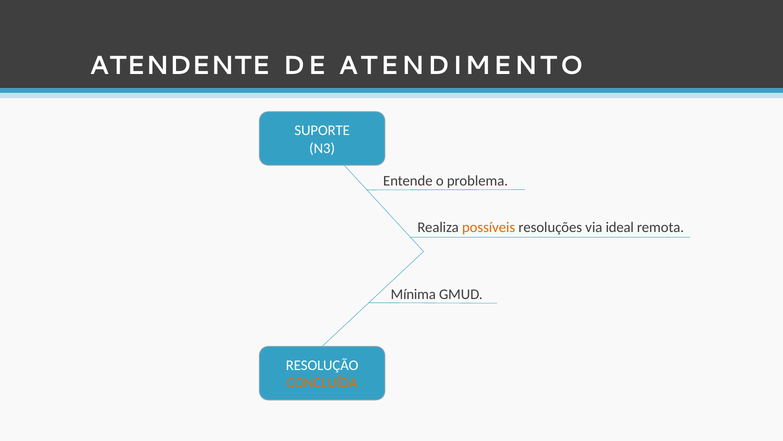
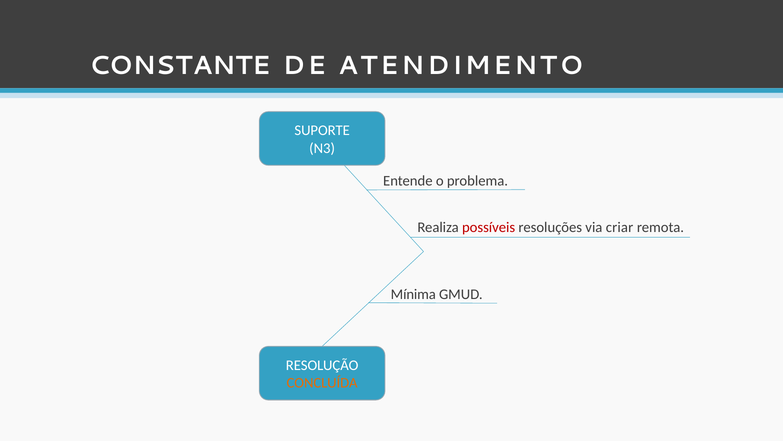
ATENDENTE: ATENDENTE -> CONSTANTE (180, 66)
possíveis colour: orange -> red (489, 227)
ideal: ideal -> criar (620, 227)
